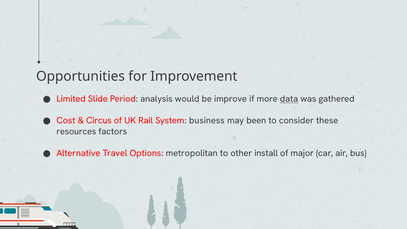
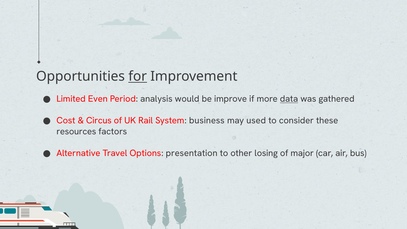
for underline: none -> present (138, 76)
Slide: Slide -> Even (98, 99)
been: been -> used (256, 121)
metropolitan: metropolitan -> presentation (192, 153)
install: install -> losing (266, 153)
